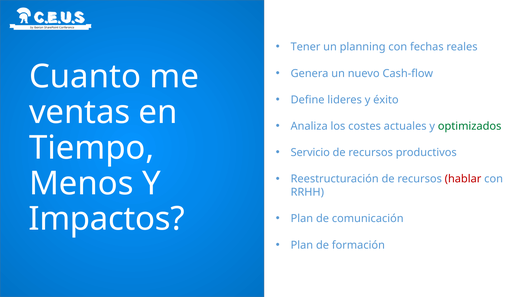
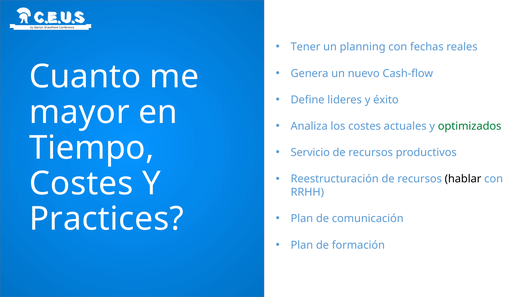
ventas: ventas -> mayor (79, 112)
hablar colour: red -> black (463, 179)
Menos: Menos -> Costes (81, 183)
Impactos: Impactos -> Practices (106, 219)
